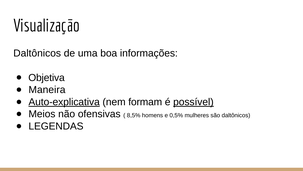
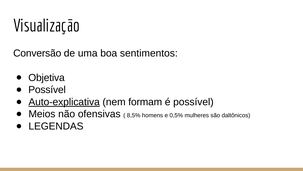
Daltônicos: Daltônicos -> Conversão (37, 53)
informações: informações -> sentimentos (149, 53)
Maneira: Maneira -> Possível (47, 90)
possível underline: present -> none (193, 102)
